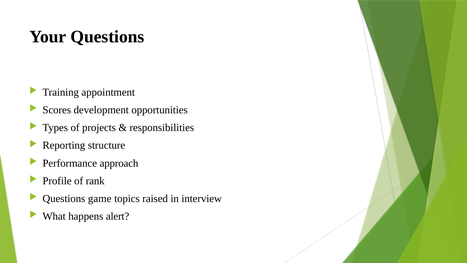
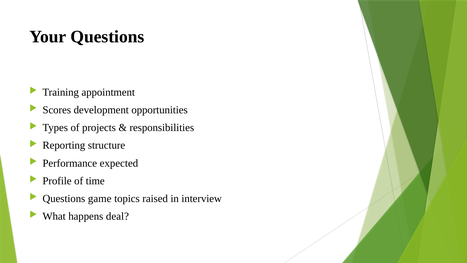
approach: approach -> expected (119, 163)
rank: rank -> time (95, 181)
alert: alert -> deal (117, 216)
